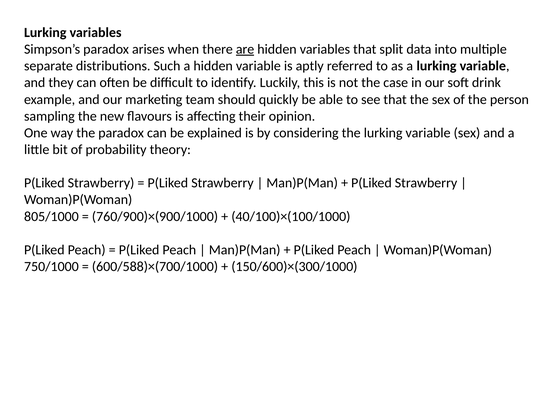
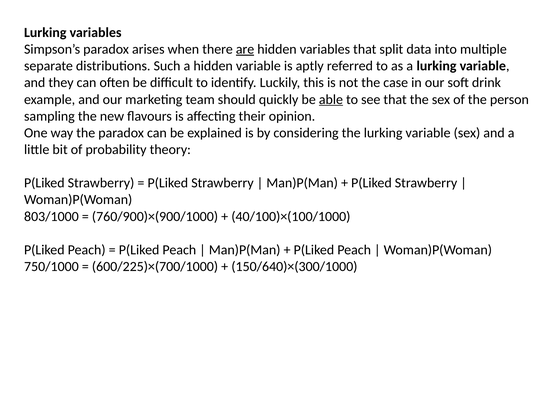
able underline: none -> present (331, 99)
805/1000: 805/1000 -> 803/1000 (51, 216)
600/588)×(700/1000: 600/588)×(700/1000 -> 600/225)×(700/1000 (155, 266)
150/600)×(300/1000: 150/600)×(300/1000 -> 150/640)×(300/1000 (294, 266)
